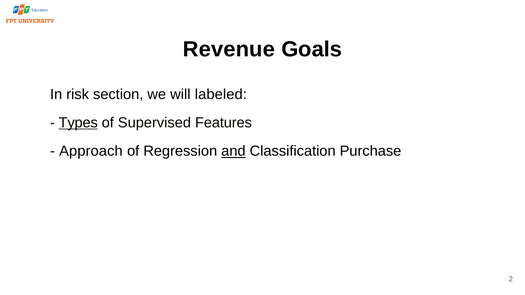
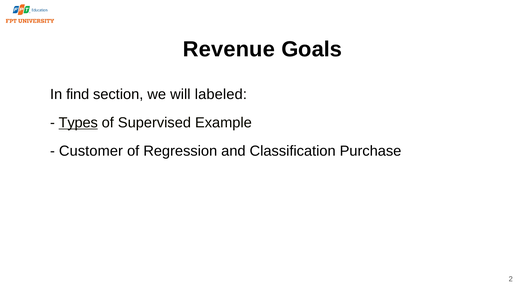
risk: risk -> find (78, 95)
Features: Features -> Example (223, 123)
Approach: Approach -> Customer (91, 151)
and underline: present -> none (233, 151)
